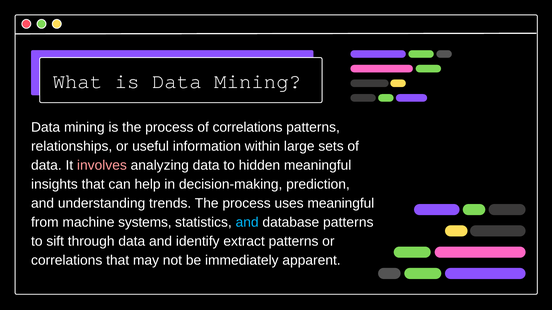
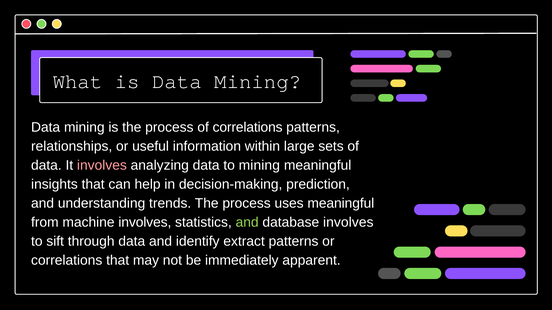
to hidden: hidden -> mining (259, 165)
machine systems: systems -> involves (145, 223)
and colour: light blue -> light green (247, 223)
database patterns: patterns -> involves (348, 223)
